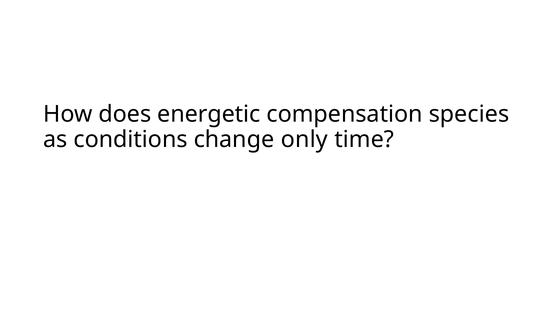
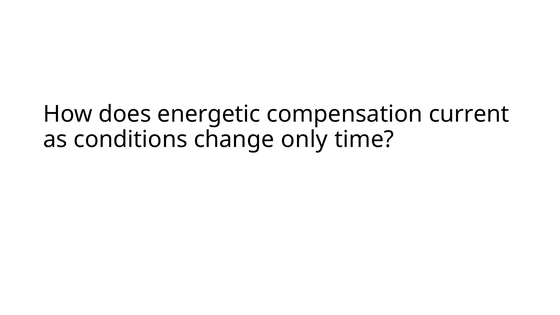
species: species -> current (469, 114)
